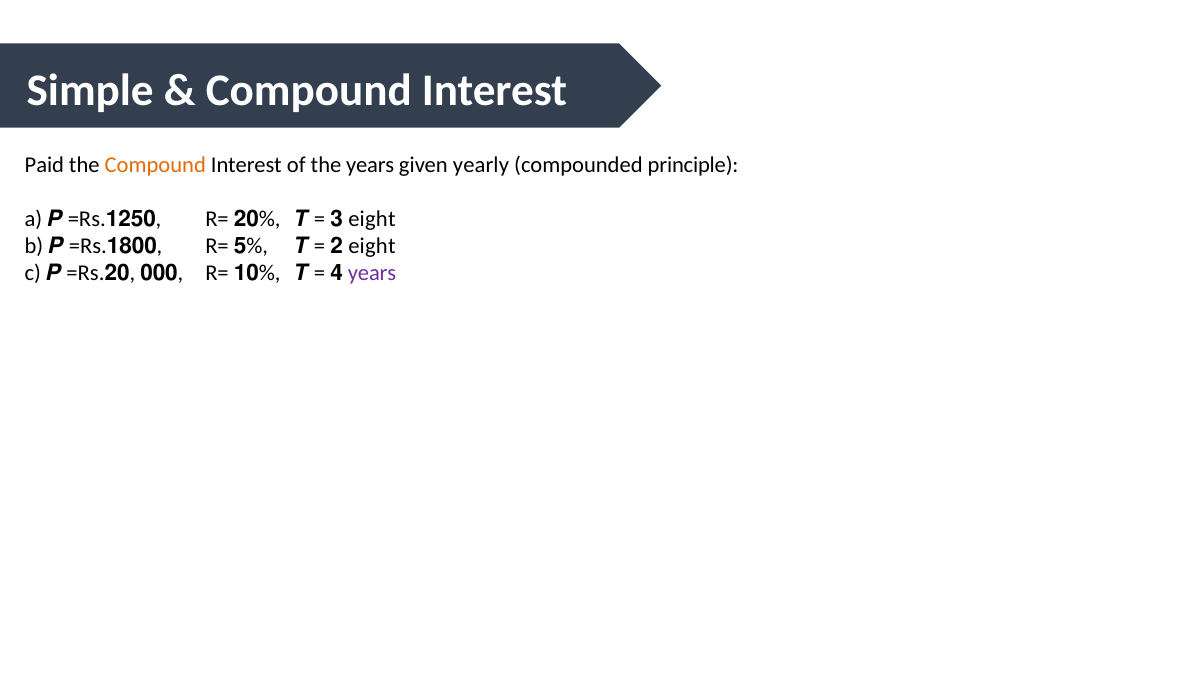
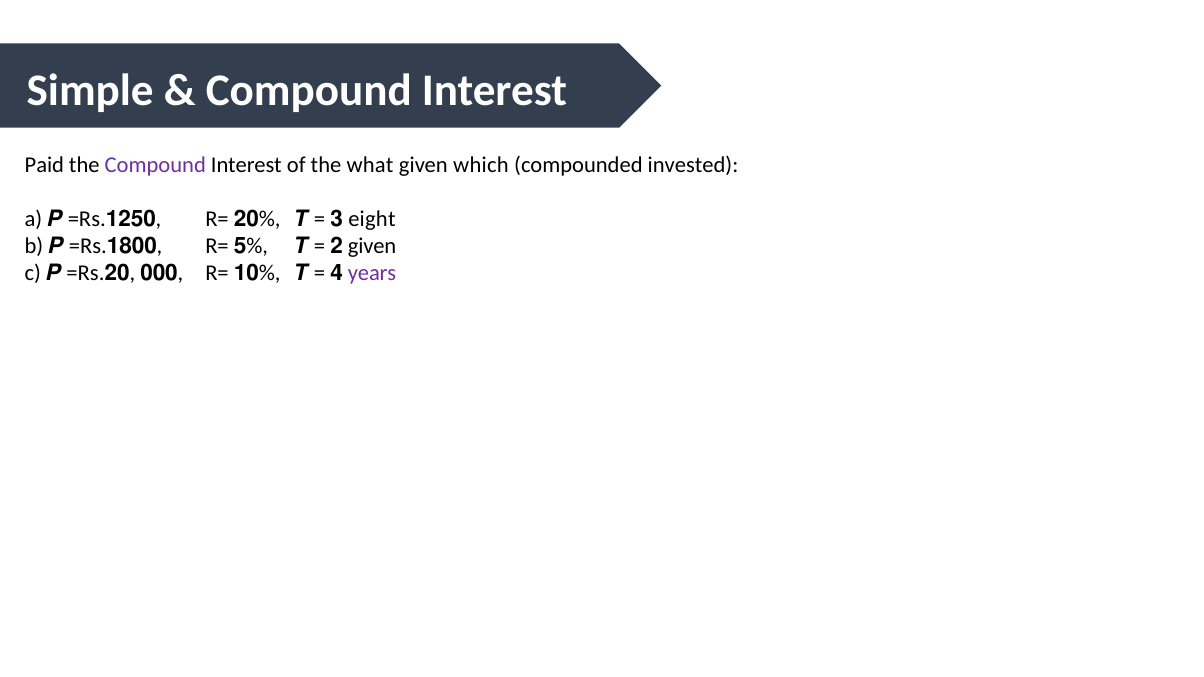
Compound colour: orange -> purple (155, 165)
the years: years -> what (370, 165)
yearly: yearly -> which (481, 165)
principle: principle -> invested (693, 165)
eight: eight -> given (372, 246)
